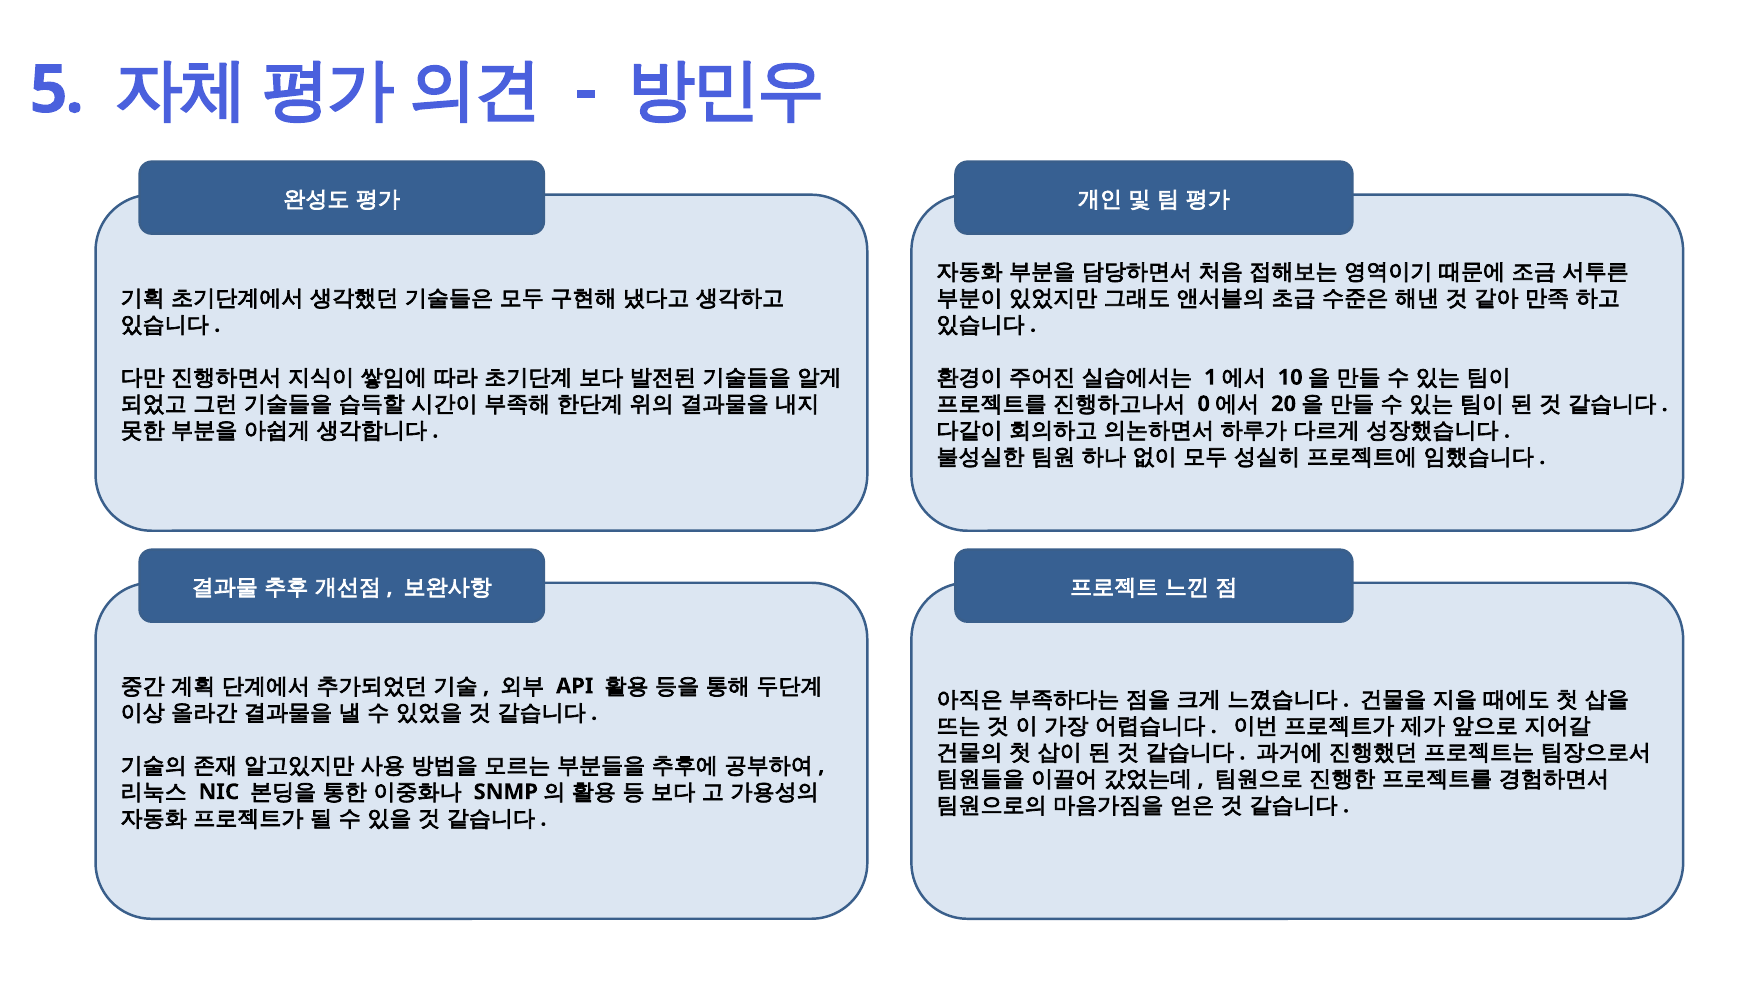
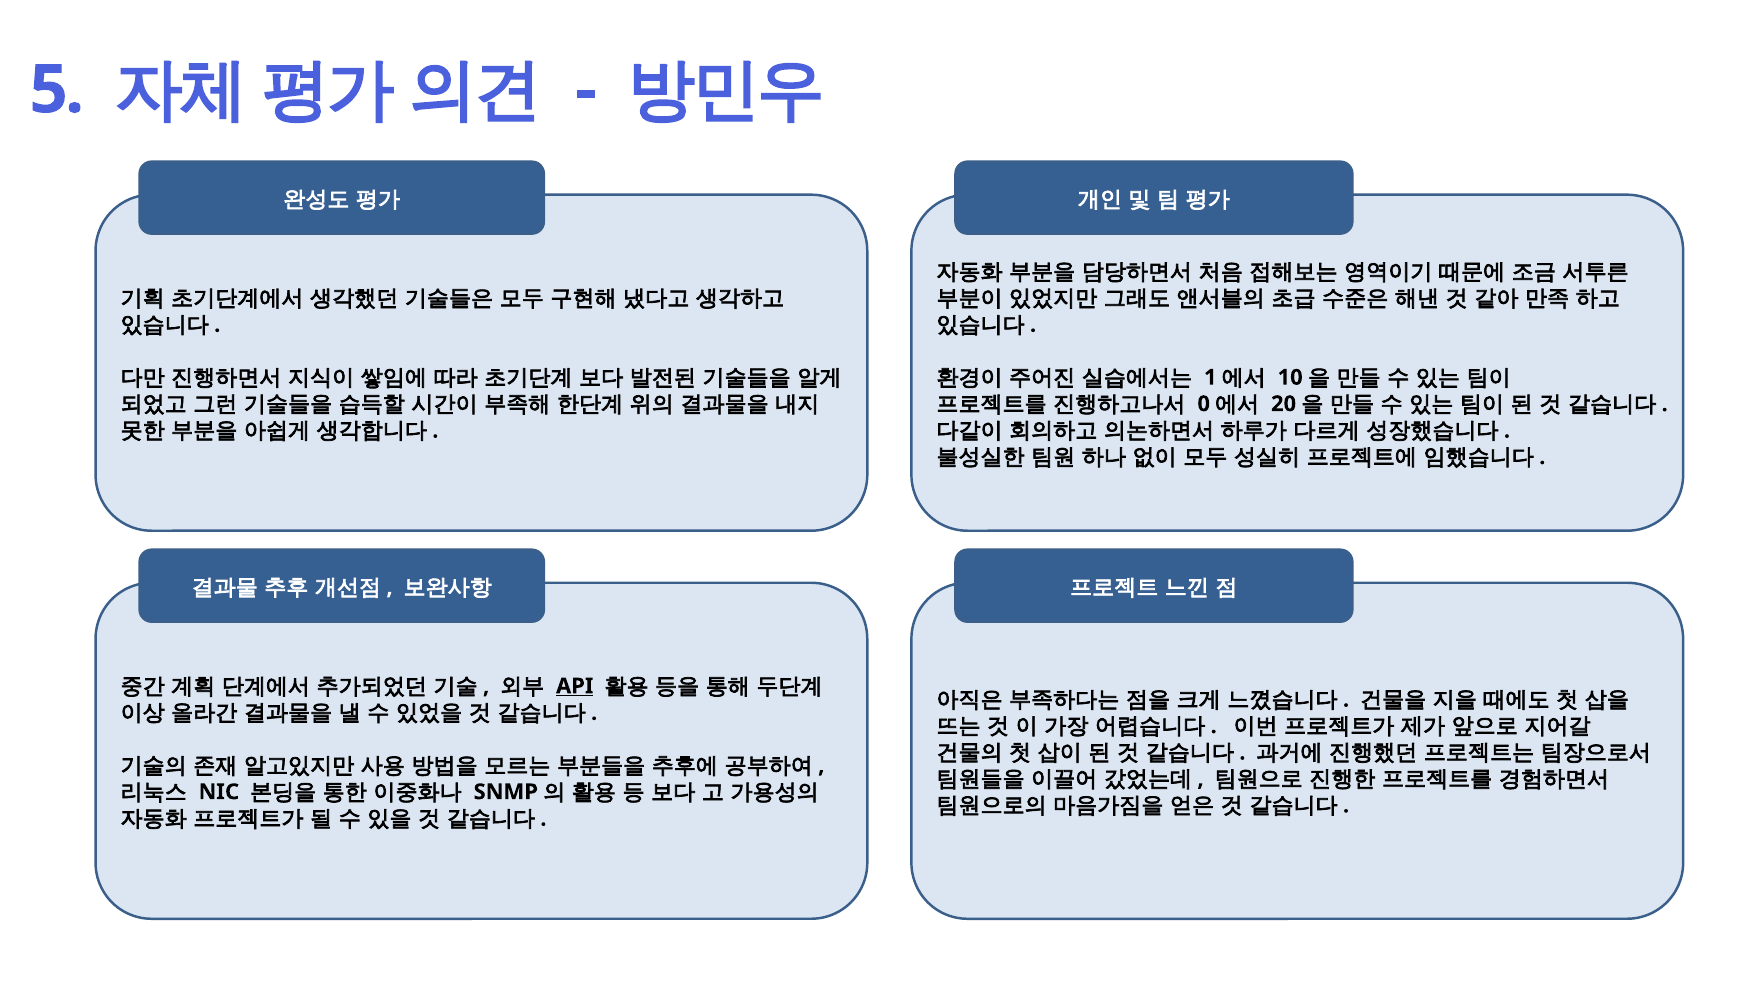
API underline: none -> present (575, 686)
